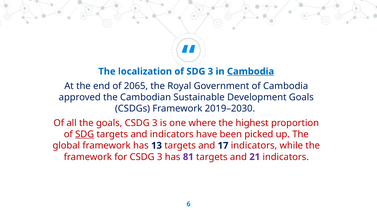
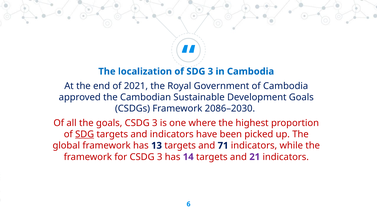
Cambodia underline: present -> none (251, 71)
2065: 2065 -> 2021 (136, 86)
2019–2030: 2019–2030 -> 2086–2030 (230, 109)
17: 17 -> 71 (223, 146)
81: 81 -> 14 (188, 157)
